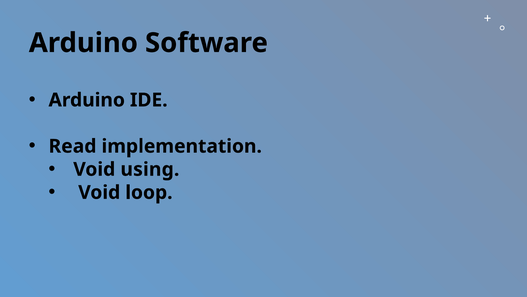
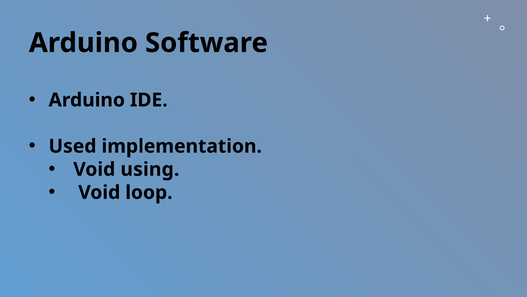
Read: Read -> Used (73, 146)
